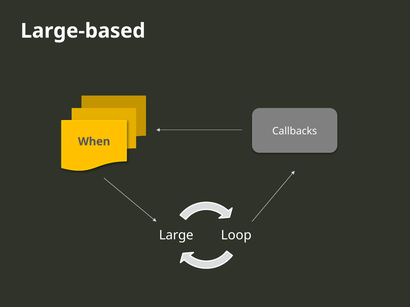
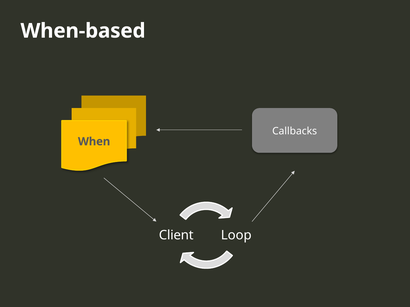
Large-based: Large-based -> When-based (83, 31)
Large: Large -> Client (176, 236)
